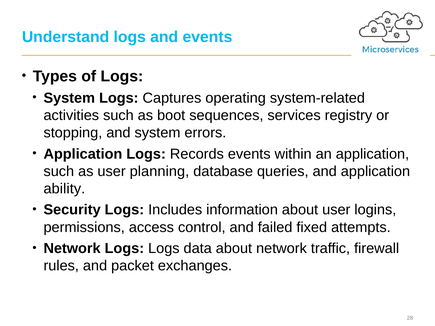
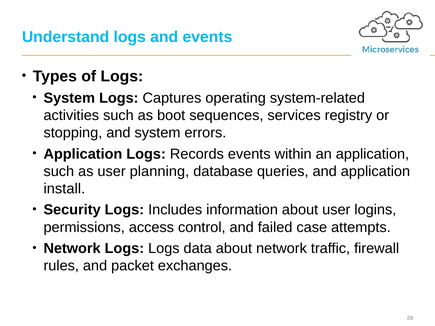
ability: ability -> install (64, 189)
fixed: fixed -> case (312, 227)
